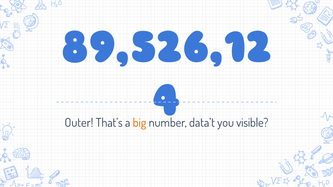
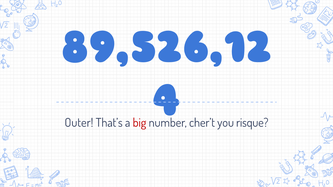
big colour: orange -> red (139, 123)
data’t: data’t -> cher’t (202, 123)
visible: visible -> risque (252, 123)
